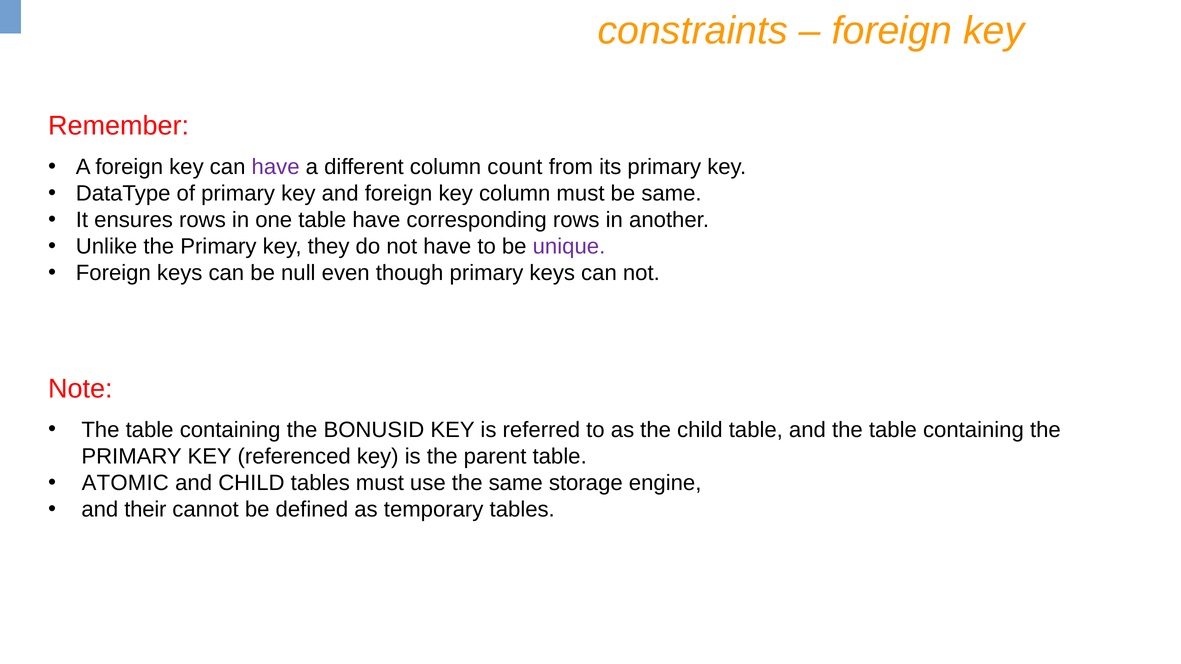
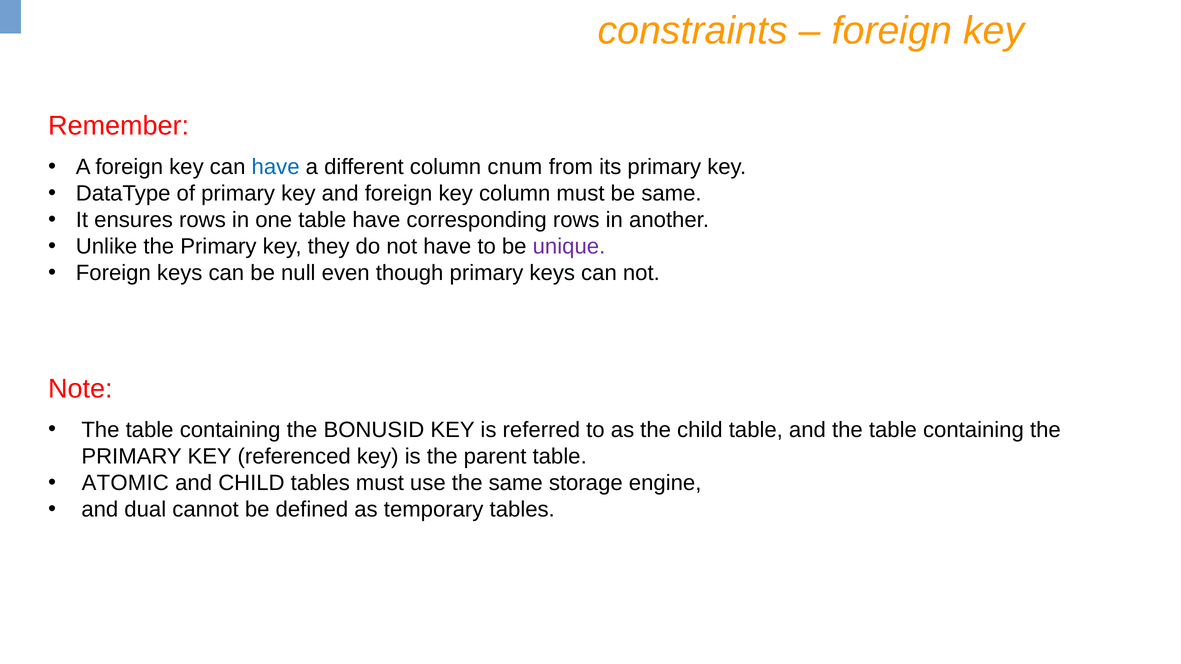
have colour: purple -> blue (276, 167)
count: count -> cnum (515, 167)
their: their -> dual (145, 510)
